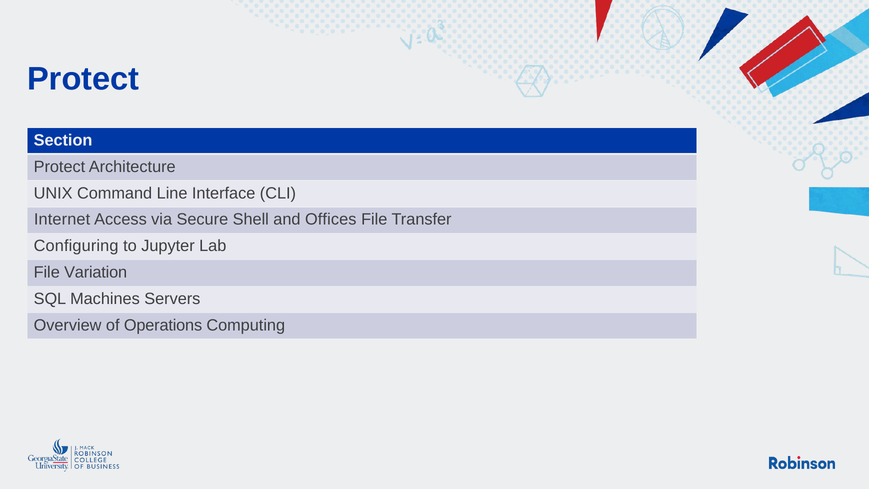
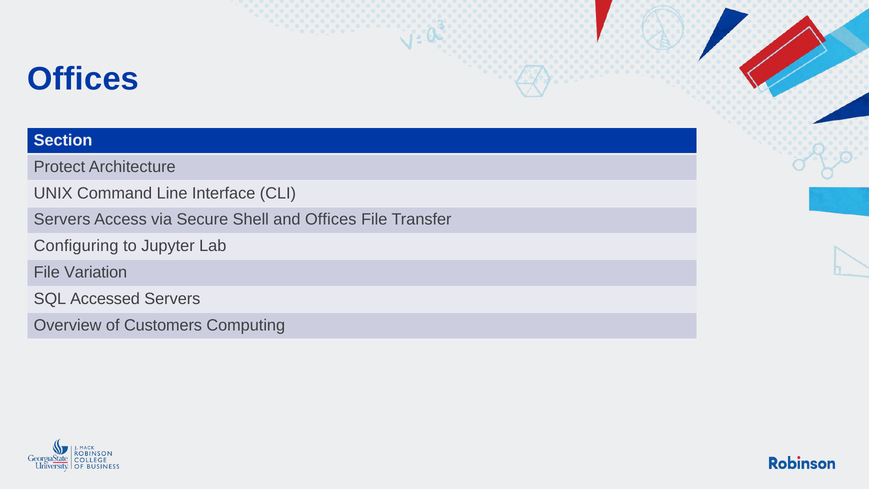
Protect: Protect -> Offices (83, 79)
Internet: Internet -> Servers (62, 219)
Machines: Machines -> Accessed (105, 299)
Operations: Operations -> Customers (163, 325)
